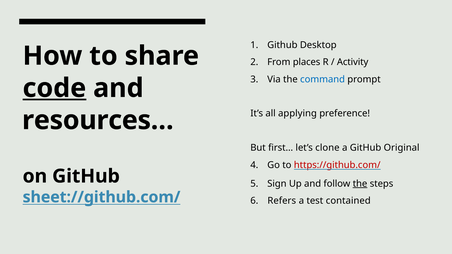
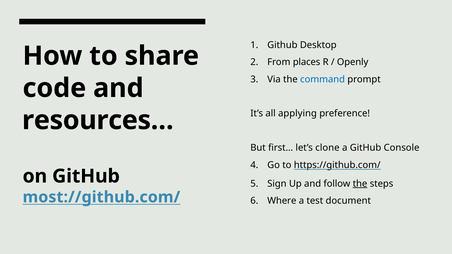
Activity: Activity -> Openly (353, 62)
code underline: present -> none (54, 88)
Original: Original -> Console (402, 148)
https://github.com/ colour: red -> black (337, 165)
sheet://github.com/: sheet://github.com/ -> most://github.com/ (101, 197)
Refers: Refers -> Where (282, 201)
contained: contained -> document (348, 201)
